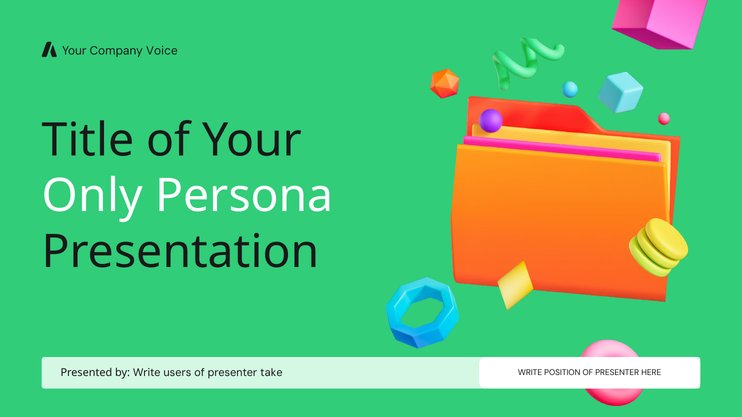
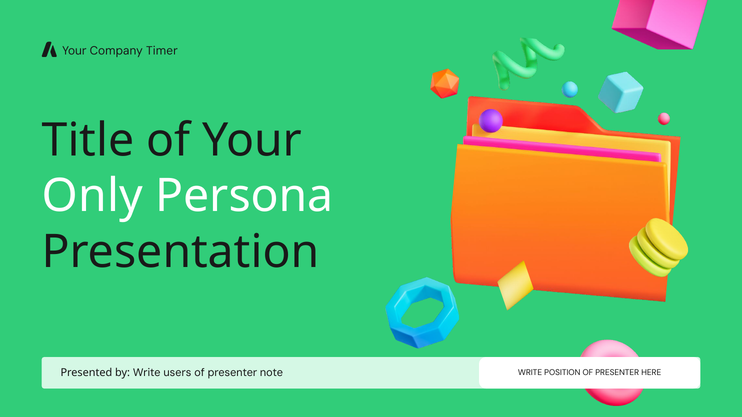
Voice: Voice -> Timer (162, 51)
take: take -> note (271, 373)
